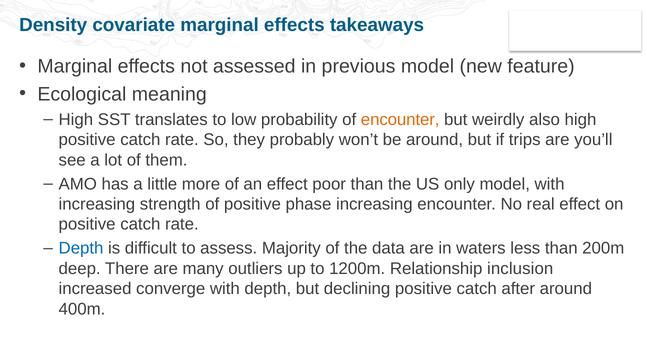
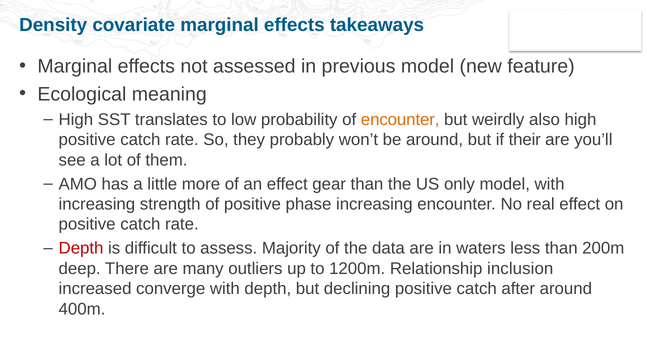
trips: trips -> their (525, 140)
poor: poor -> gear (329, 184)
Depth colour: blue -> red (81, 248)
